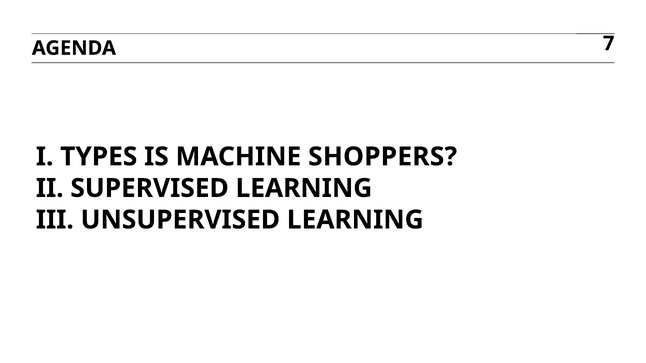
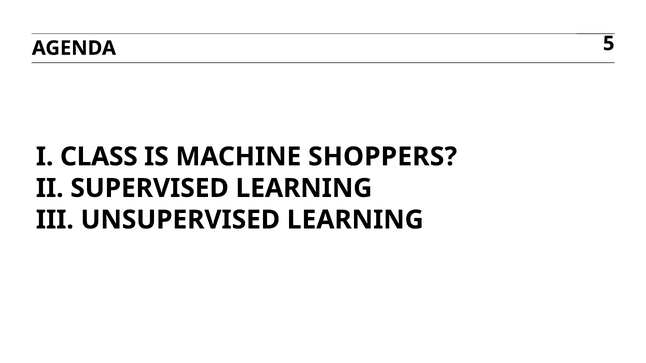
7: 7 -> 5 (609, 43)
TYPES: TYPES -> CLASS (99, 157)
